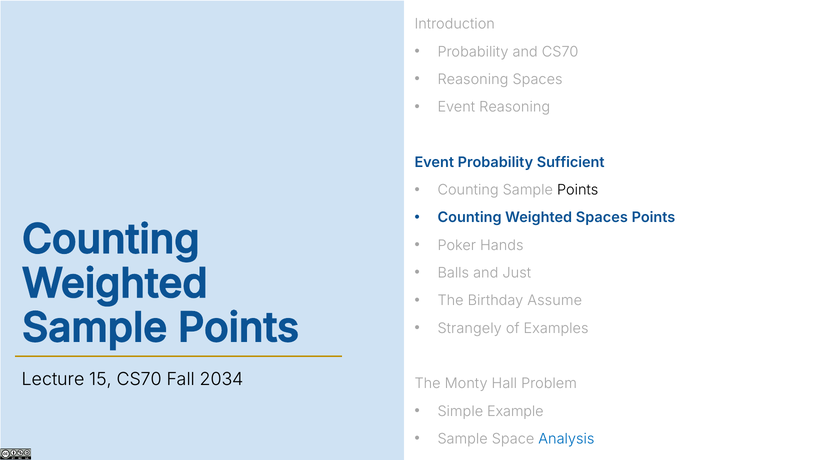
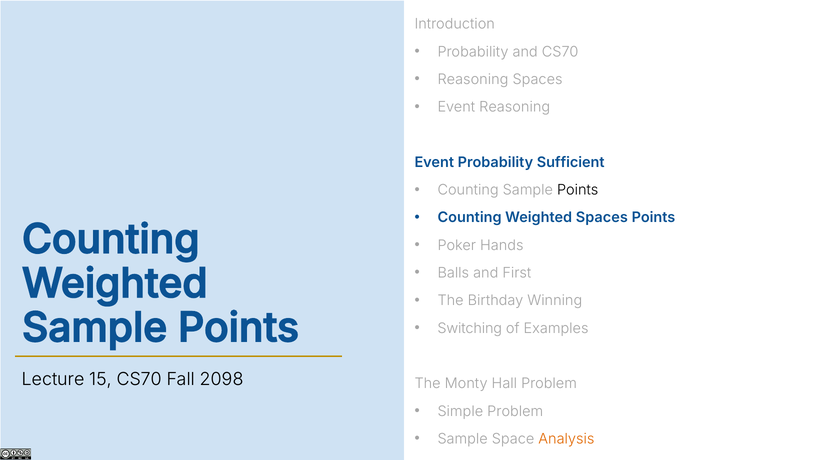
Just: Just -> First (517, 273)
Assume: Assume -> Winning (555, 300)
Strangely: Strangely -> Switching (470, 328)
2034: 2034 -> 2098 (222, 379)
Simple Example: Example -> Problem (515, 411)
Analysis colour: blue -> orange (566, 438)
